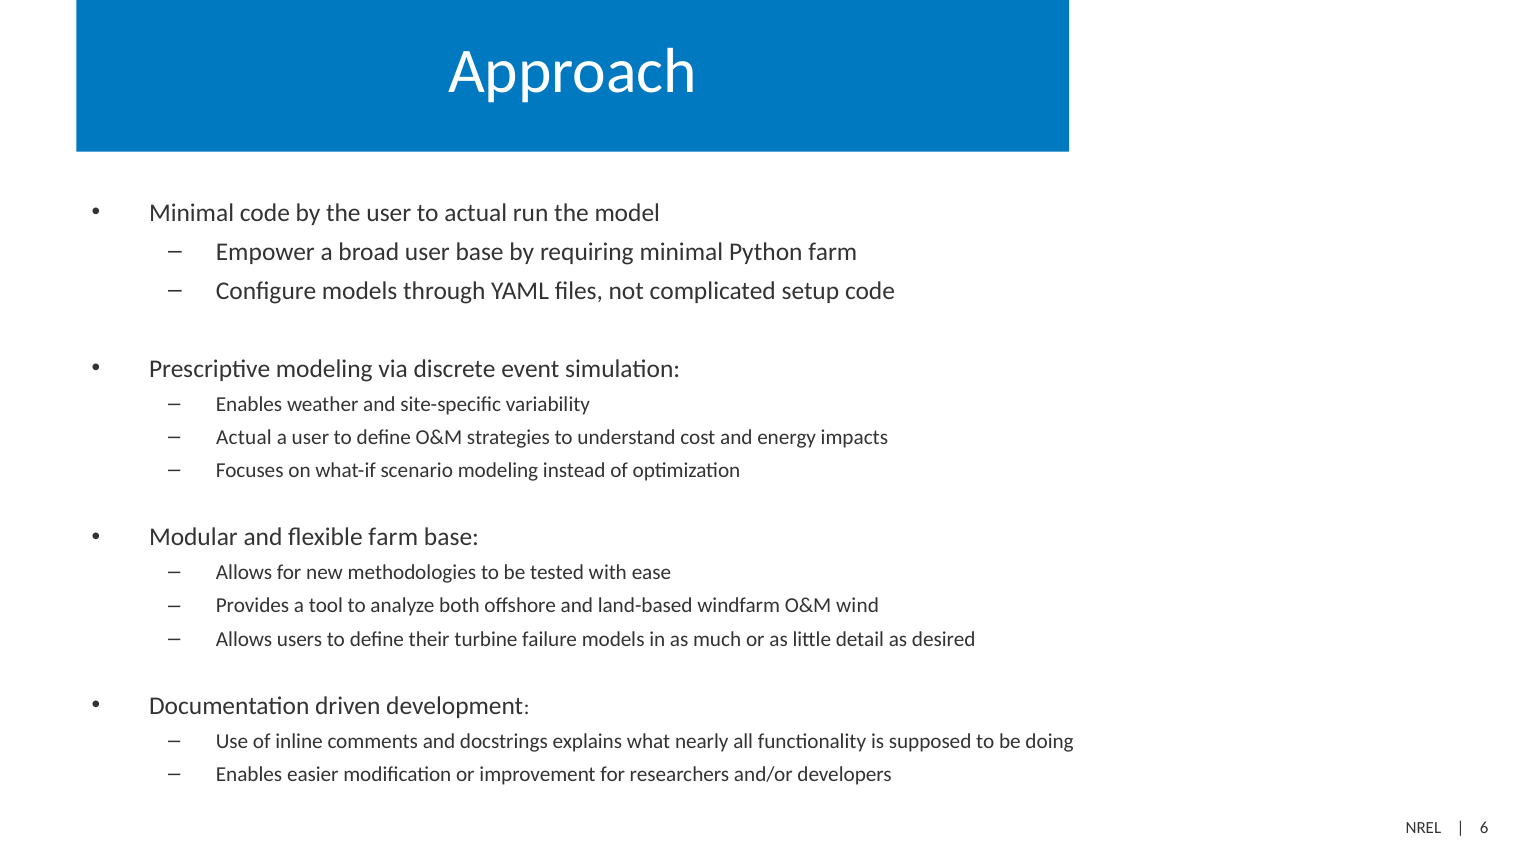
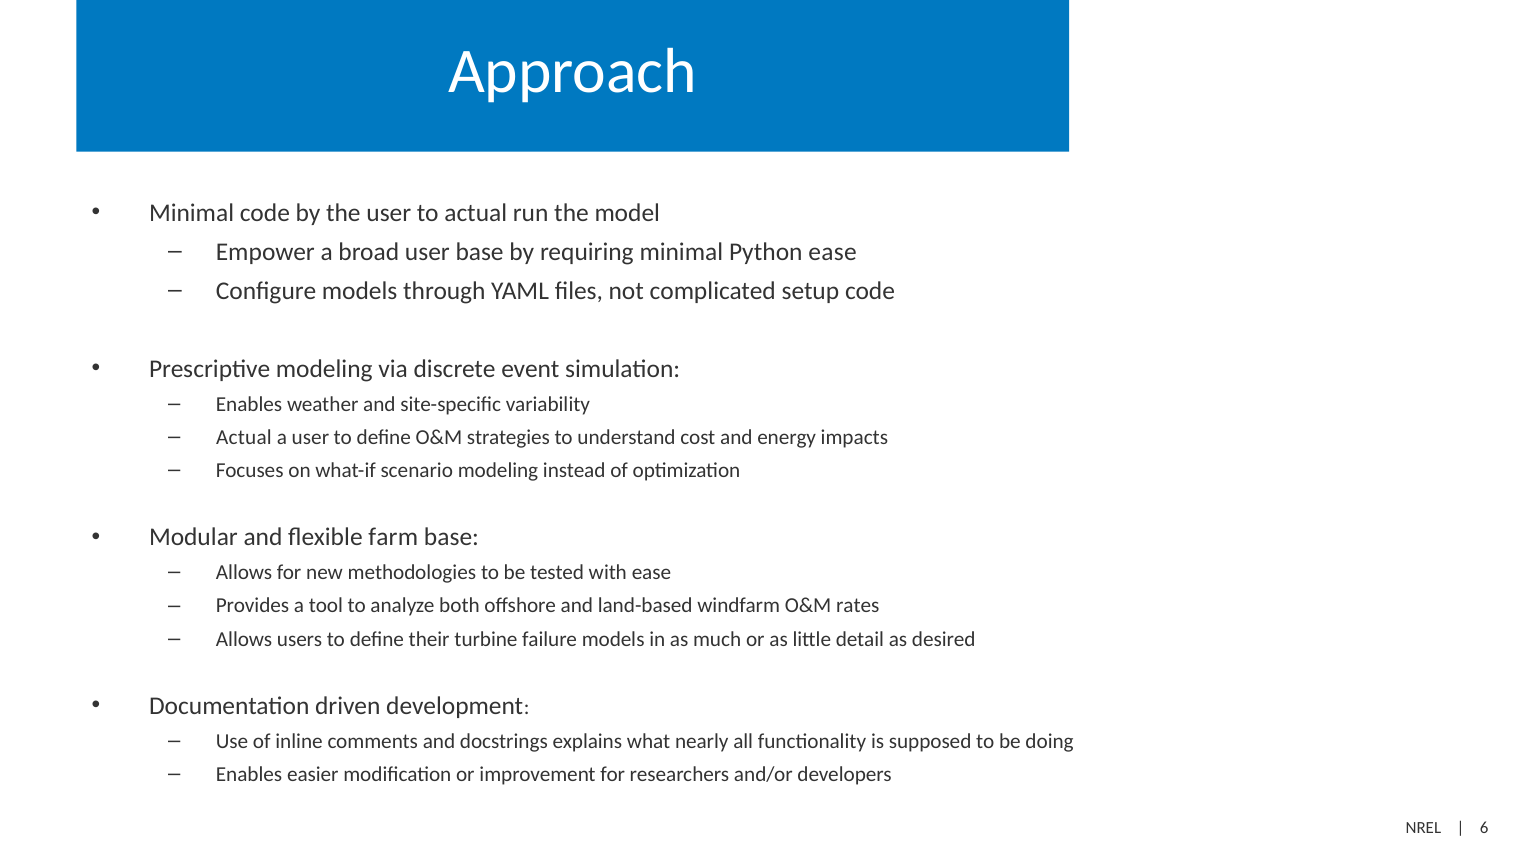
Python farm: farm -> ease (833, 252)
wind: wind -> rates (858, 606)
